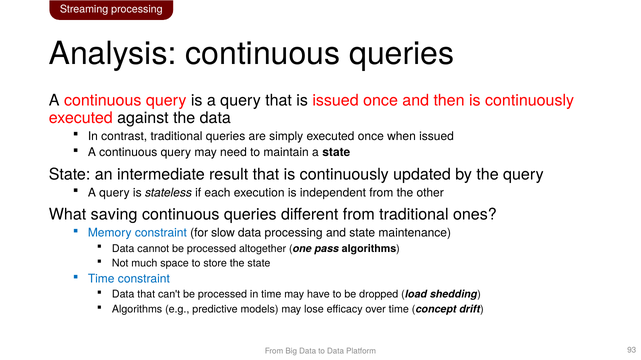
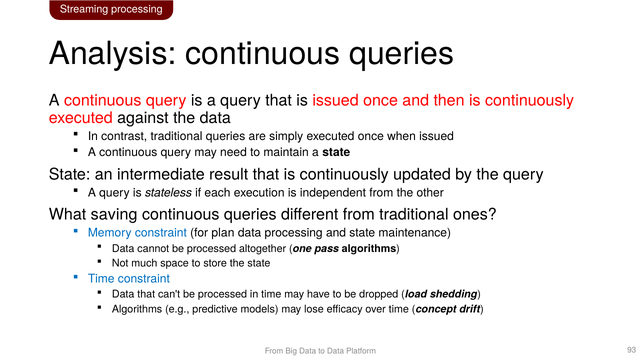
slow: slow -> plan (223, 233)
